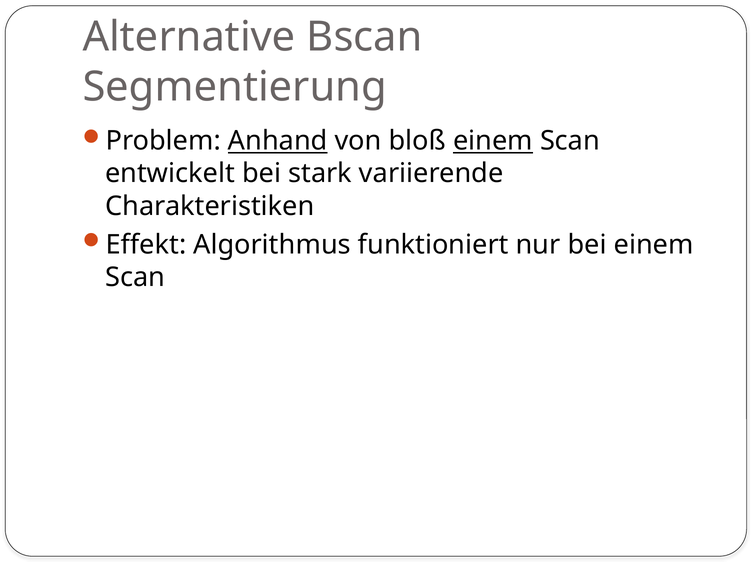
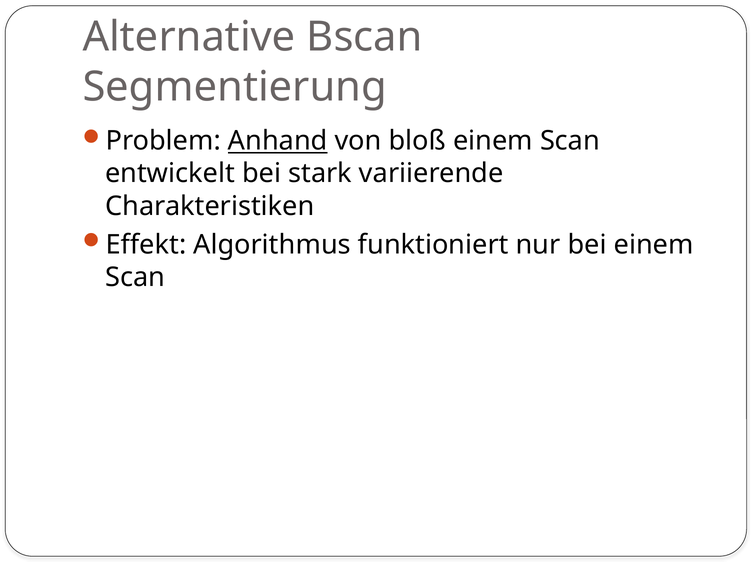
einem underline: present -> none (493, 141)
